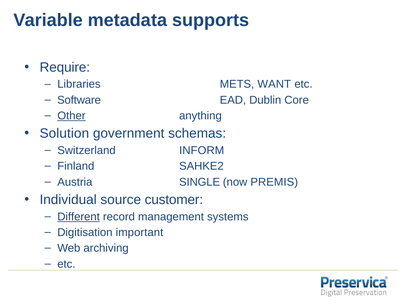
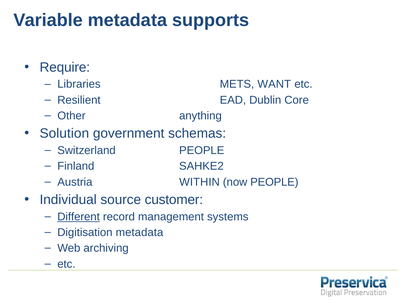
Software: Software -> Resilient (79, 100)
Other underline: present -> none (71, 116)
Switzerland INFORM: INFORM -> PEOPLE (202, 151)
SINGLE: SINGLE -> WITHIN (199, 182)
now PREMIS: PREMIS -> PEOPLE (274, 182)
Digitisation important: important -> metadata (139, 233)
